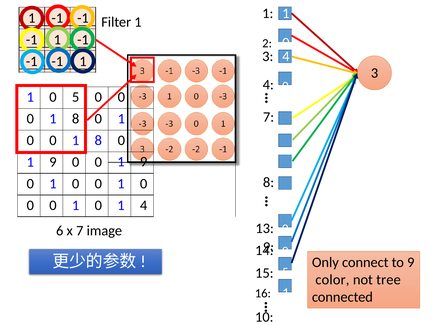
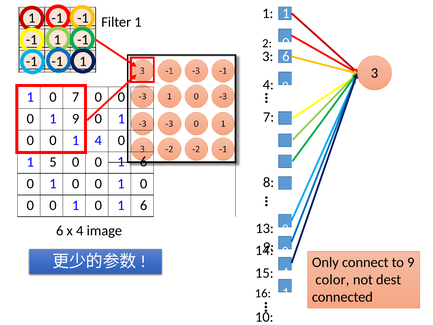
3 4: 4 -> 6 (286, 57)
1 0 5: 5 -> 7 (76, 97)
8: 8 -> 9 (76, 119)
8: 8 -> 4 (98, 140)
9: 9 -> 5 (53, 162)
0 0 1 9: 9 -> 6 (144, 162)
1 0 1 4: 4 -> 6 (144, 205)
x 7: 7 -> 4 (80, 231)
15 5: 5 -> 4 (285, 272)
tree: tree -> dest (389, 279)
